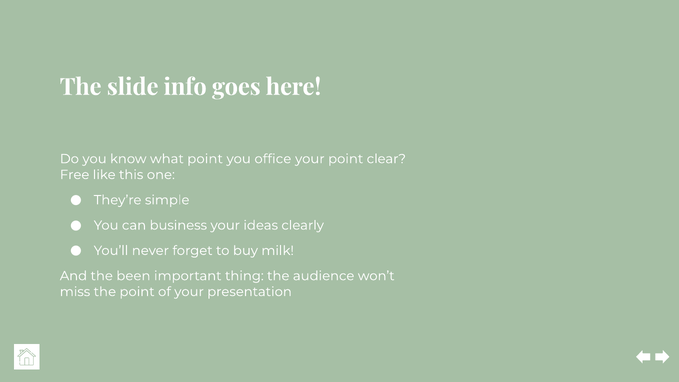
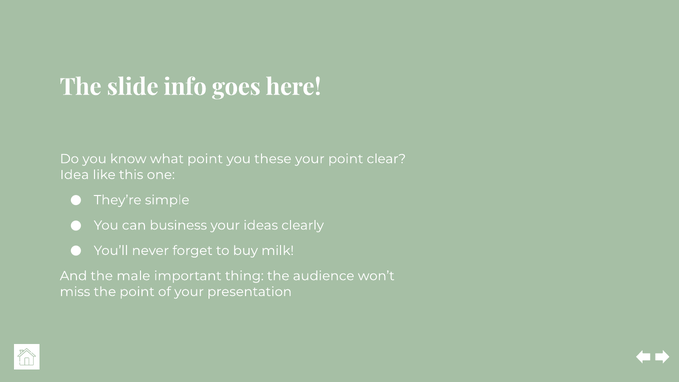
office: office -> these (273, 159)
Free: Free -> Idea (74, 175)
been: been -> male (133, 276)
